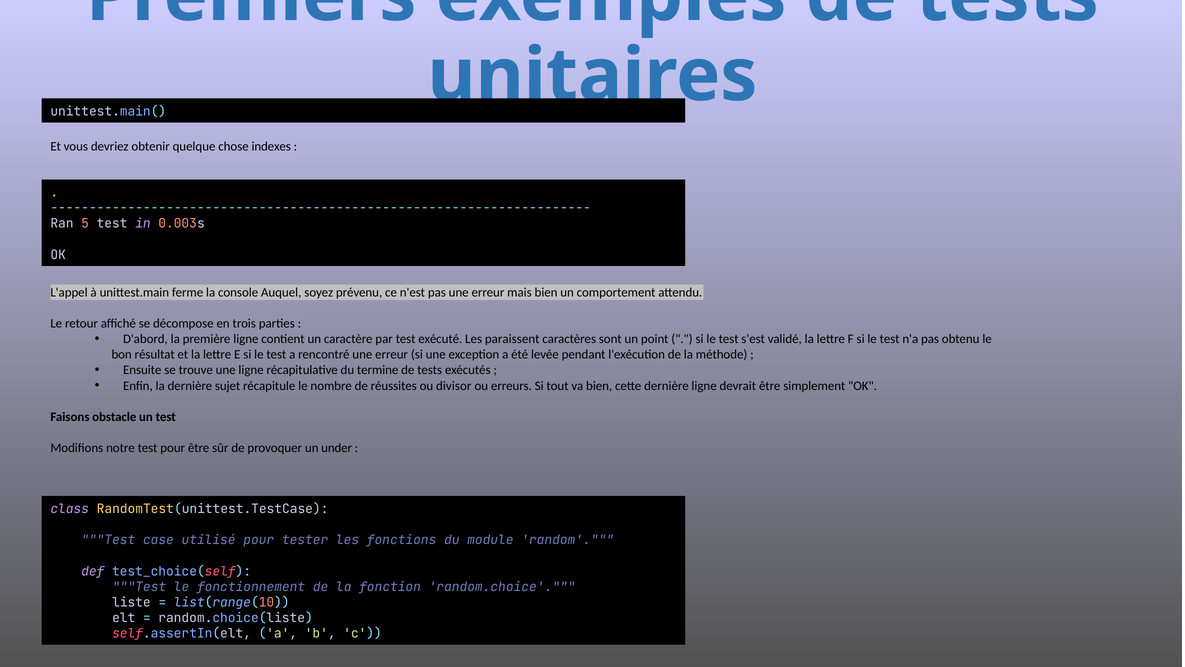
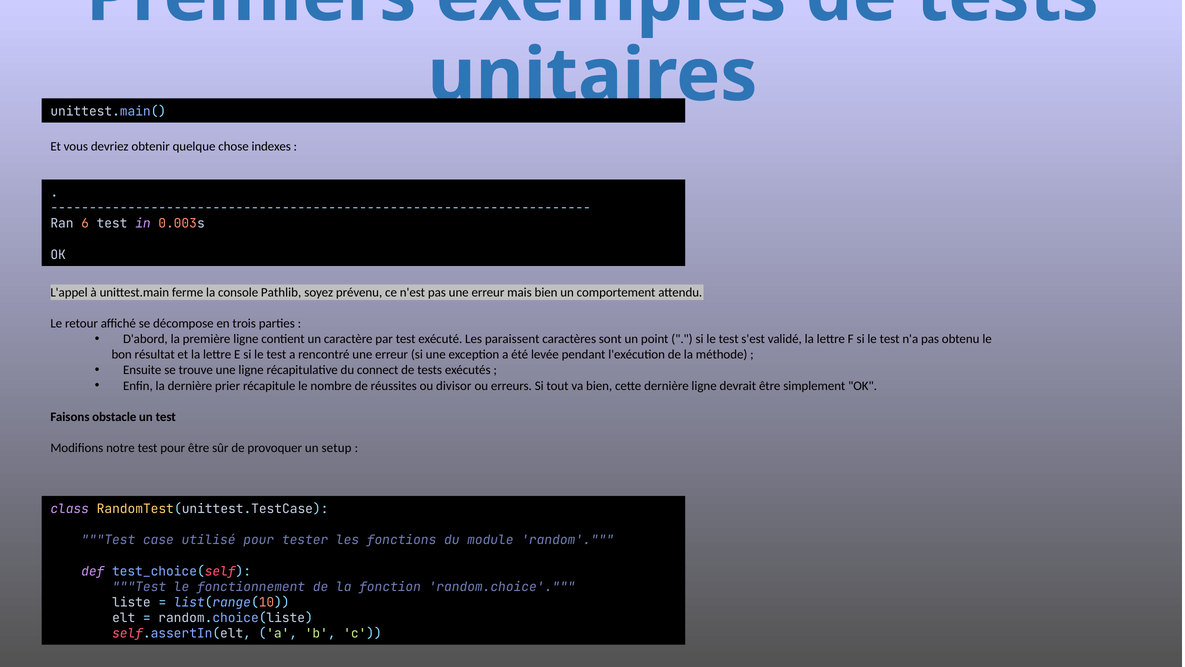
5: 5 -> 6 (85, 224)
Auquel: Auquel -> Pathlib (281, 292)
termine: termine -> connect (378, 370)
sujet: sujet -> prier (228, 385)
under: under -> setup (337, 448)
